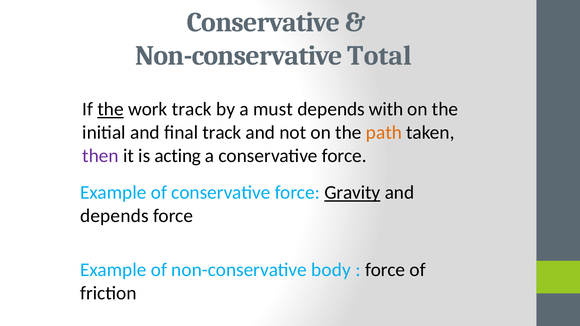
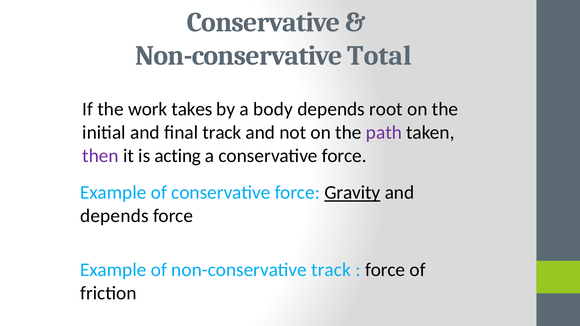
the underline: present -> none (111, 109)
work track: track -> takes (192, 109)
must: must -> body (273, 109)
with: with -> root (386, 109)
path colour: orange -> purple (384, 133)
non-conservative body: body -> track (331, 270)
